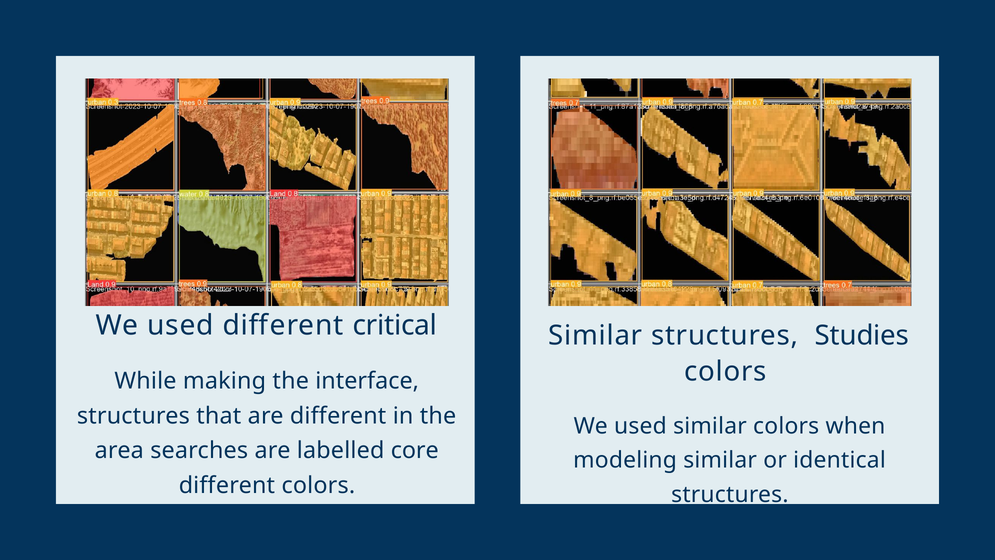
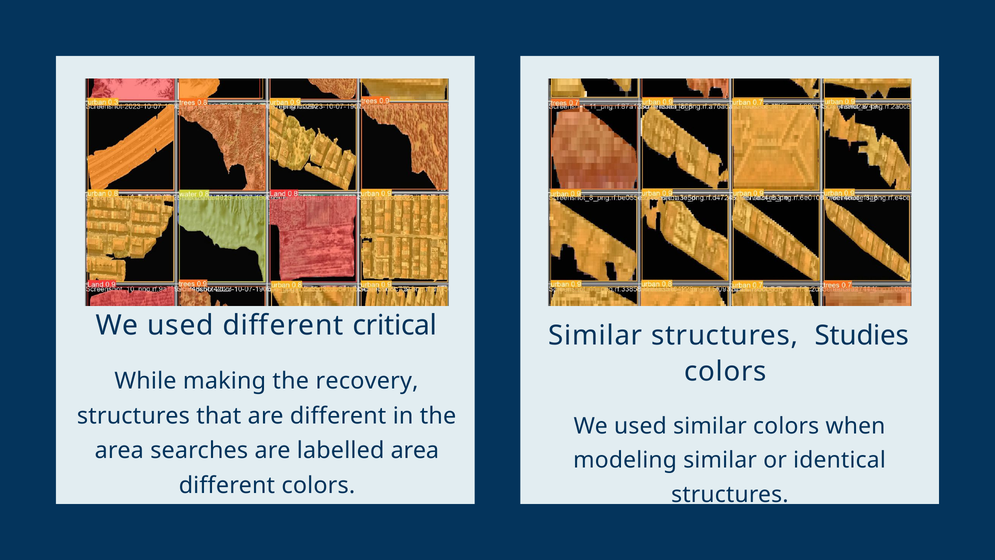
interface: interface -> recovery (367, 381)
labelled core: core -> area (415, 451)
